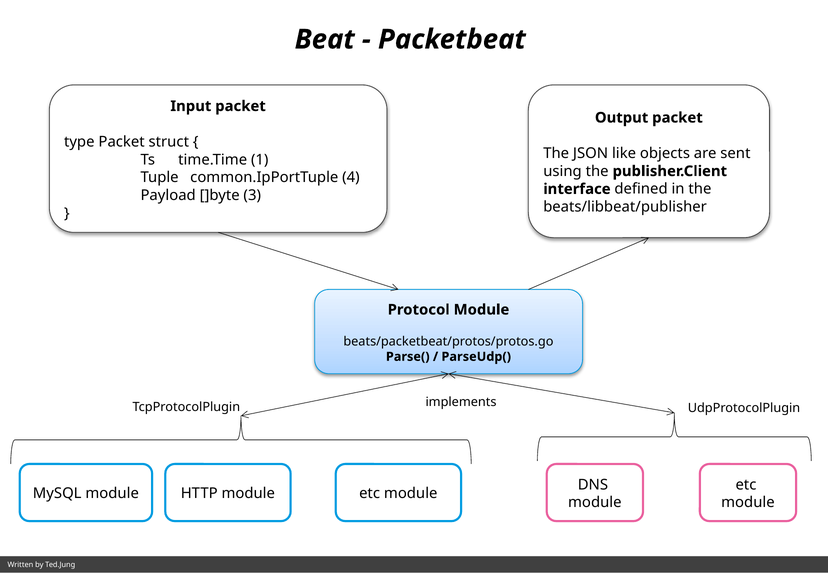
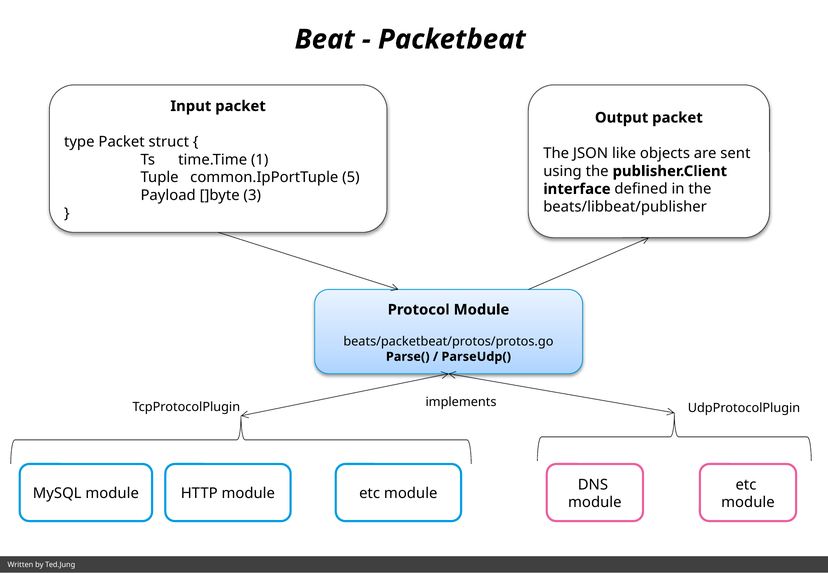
4: 4 -> 5 (351, 178)
